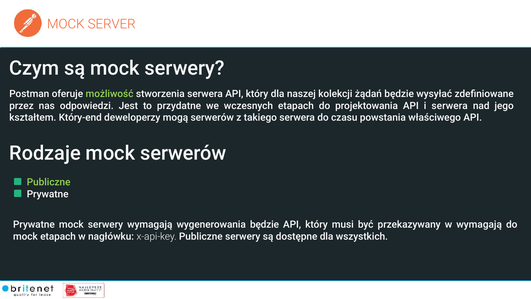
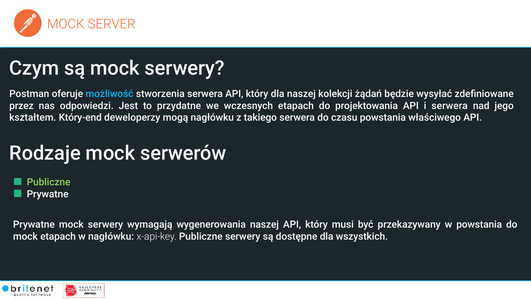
możliwość colour: light green -> light blue (110, 94)
mogą serwerów: serwerów -> nagłówku (212, 118)
wygenerowania będzie: będzie -> naszej (264, 224)
w wymagają: wymagają -> powstania (479, 224)
